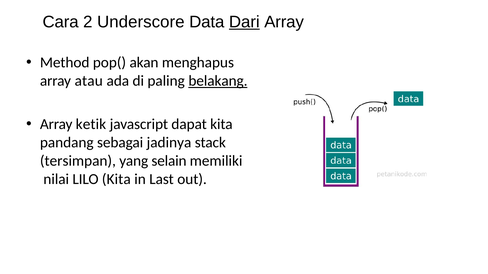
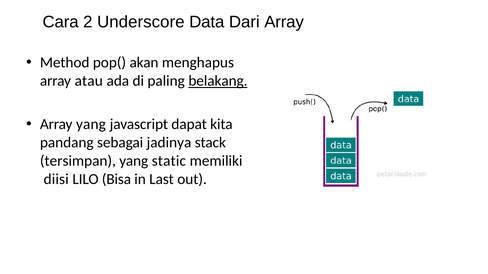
Dari underline: present -> none (244, 22)
Array ketik: ketik -> yang (91, 125)
selain: selain -> static (169, 161)
nilai: nilai -> diisi (56, 179)
LILO Kita: Kita -> Bisa (116, 179)
